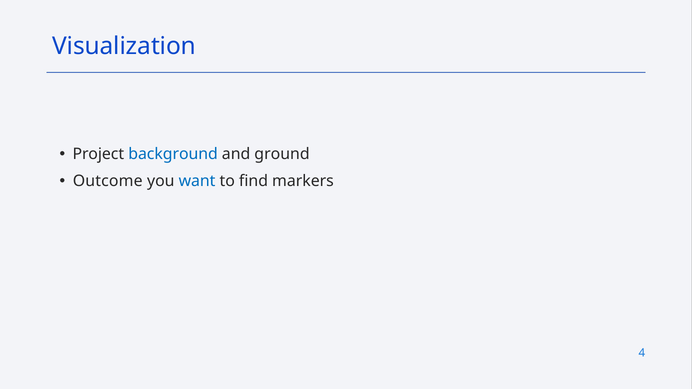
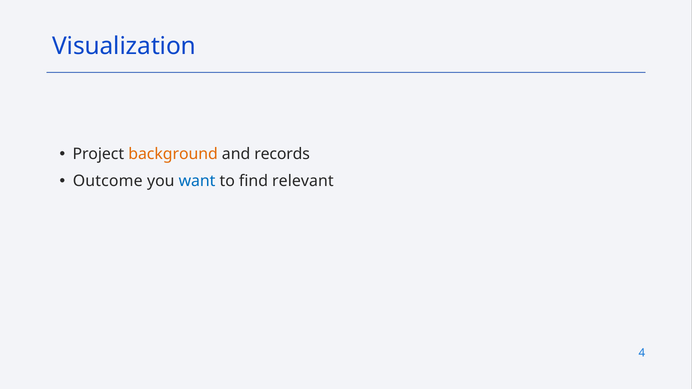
background colour: blue -> orange (173, 154)
ground: ground -> records (282, 154)
markers: markers -> relevant (303, 181)
